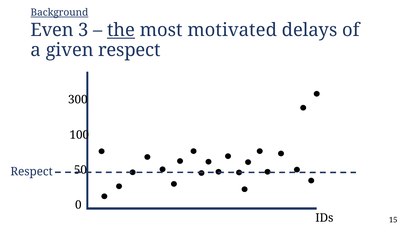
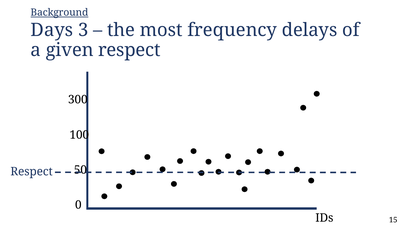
Even: Even -> Days (52, 30)
the underline: present -> none (121, 30)
motivated: motivated -> frequency (232, 30)
